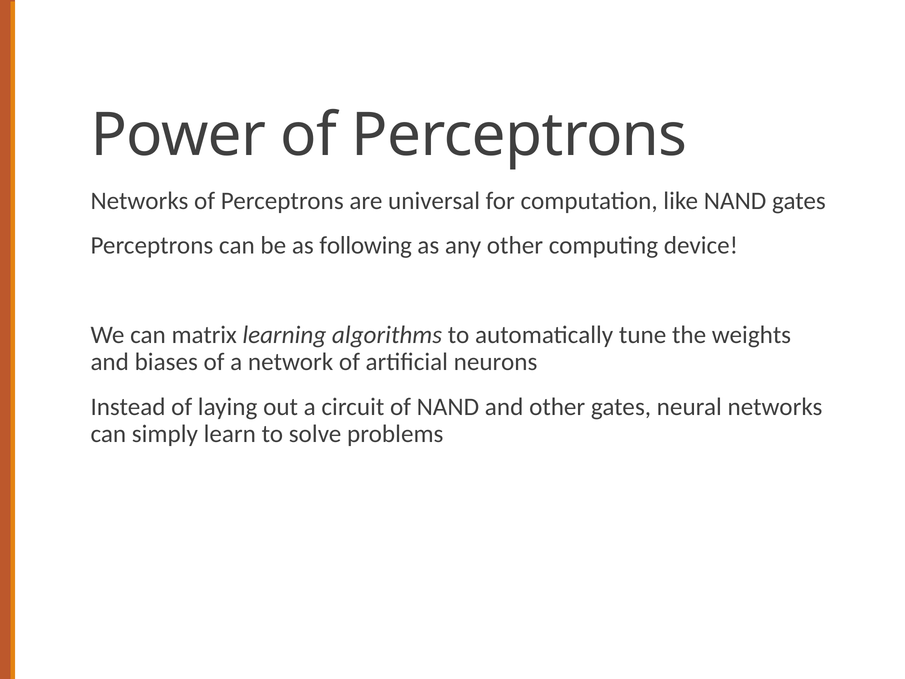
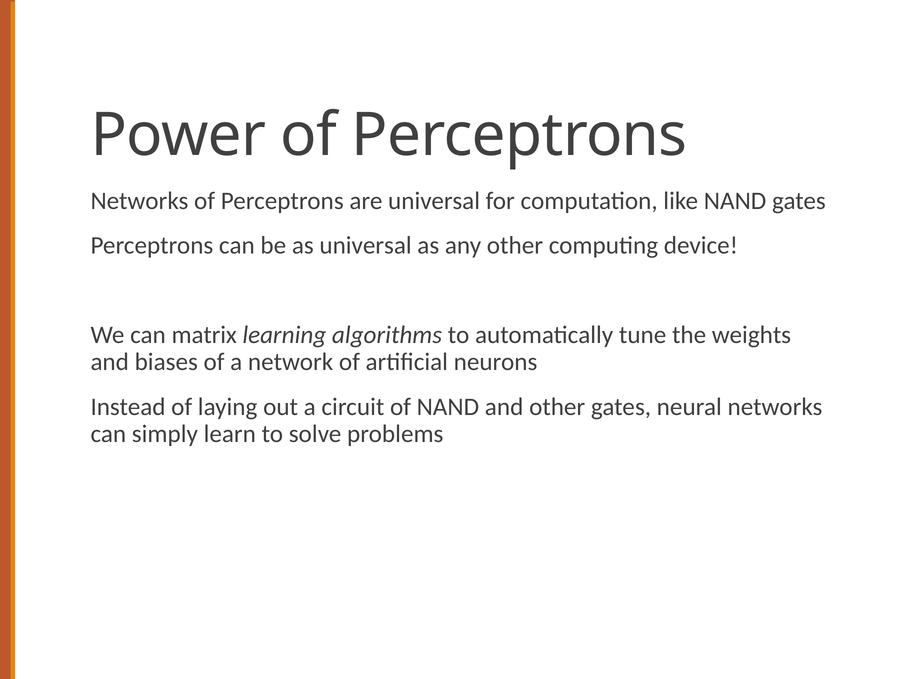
as following: following -> universal (366, 245)
